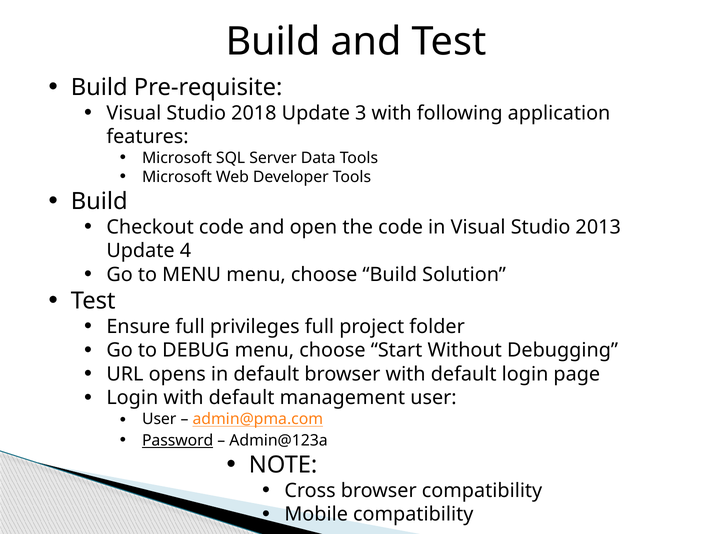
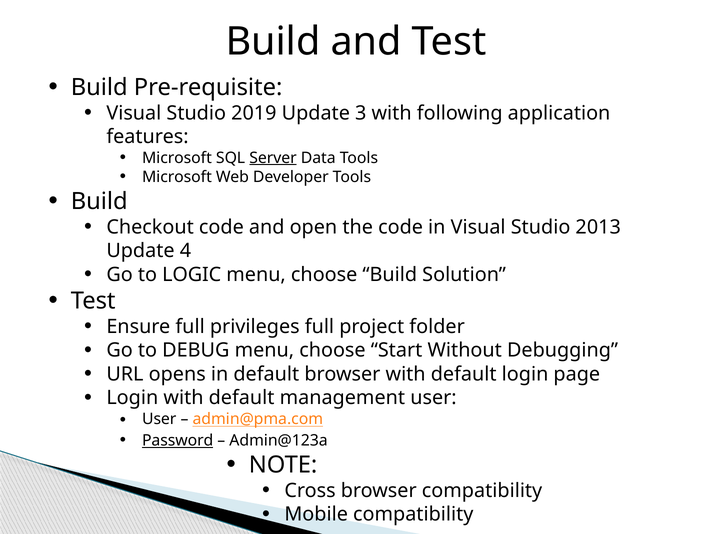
2018: 2018 -> 2019 (254, 113)
Server underline: none -> present (273, 158)
to MENU: MENU -> LOGIC (192, 274)
